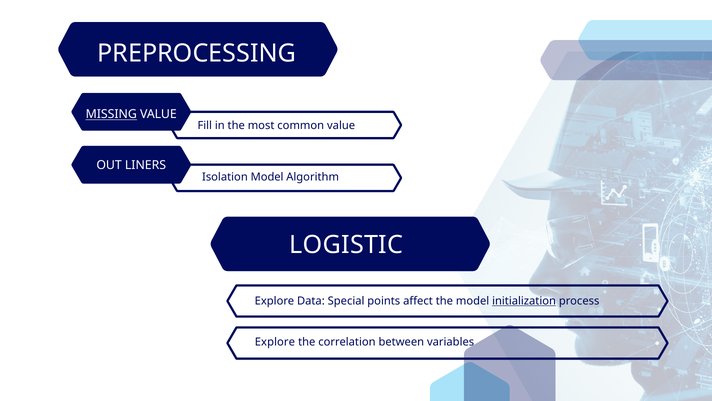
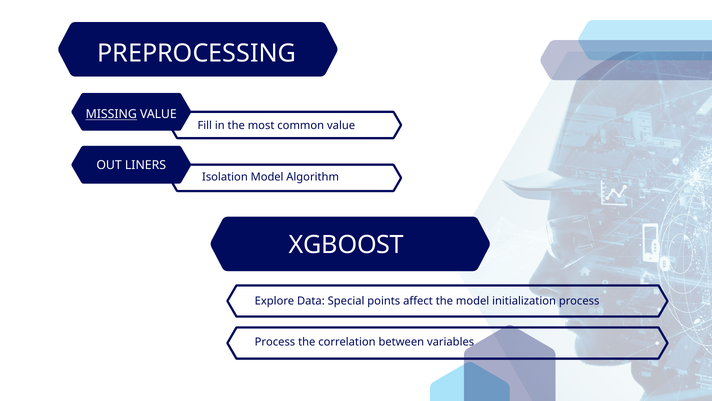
LOGISTIC: LOGISTIC -> XGBOOST (346, 245)
initialization underline: present -> none (524, 301)
Explore: Explore -> Process (275, 342)
